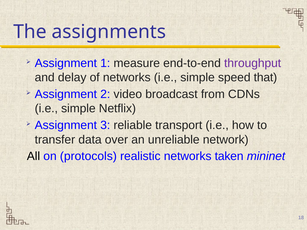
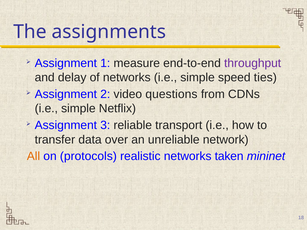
that: that -> ties (265, 78)
broadcast: broadcast -> questions (171, 94)
All colour: black -> orange (33, 156)
